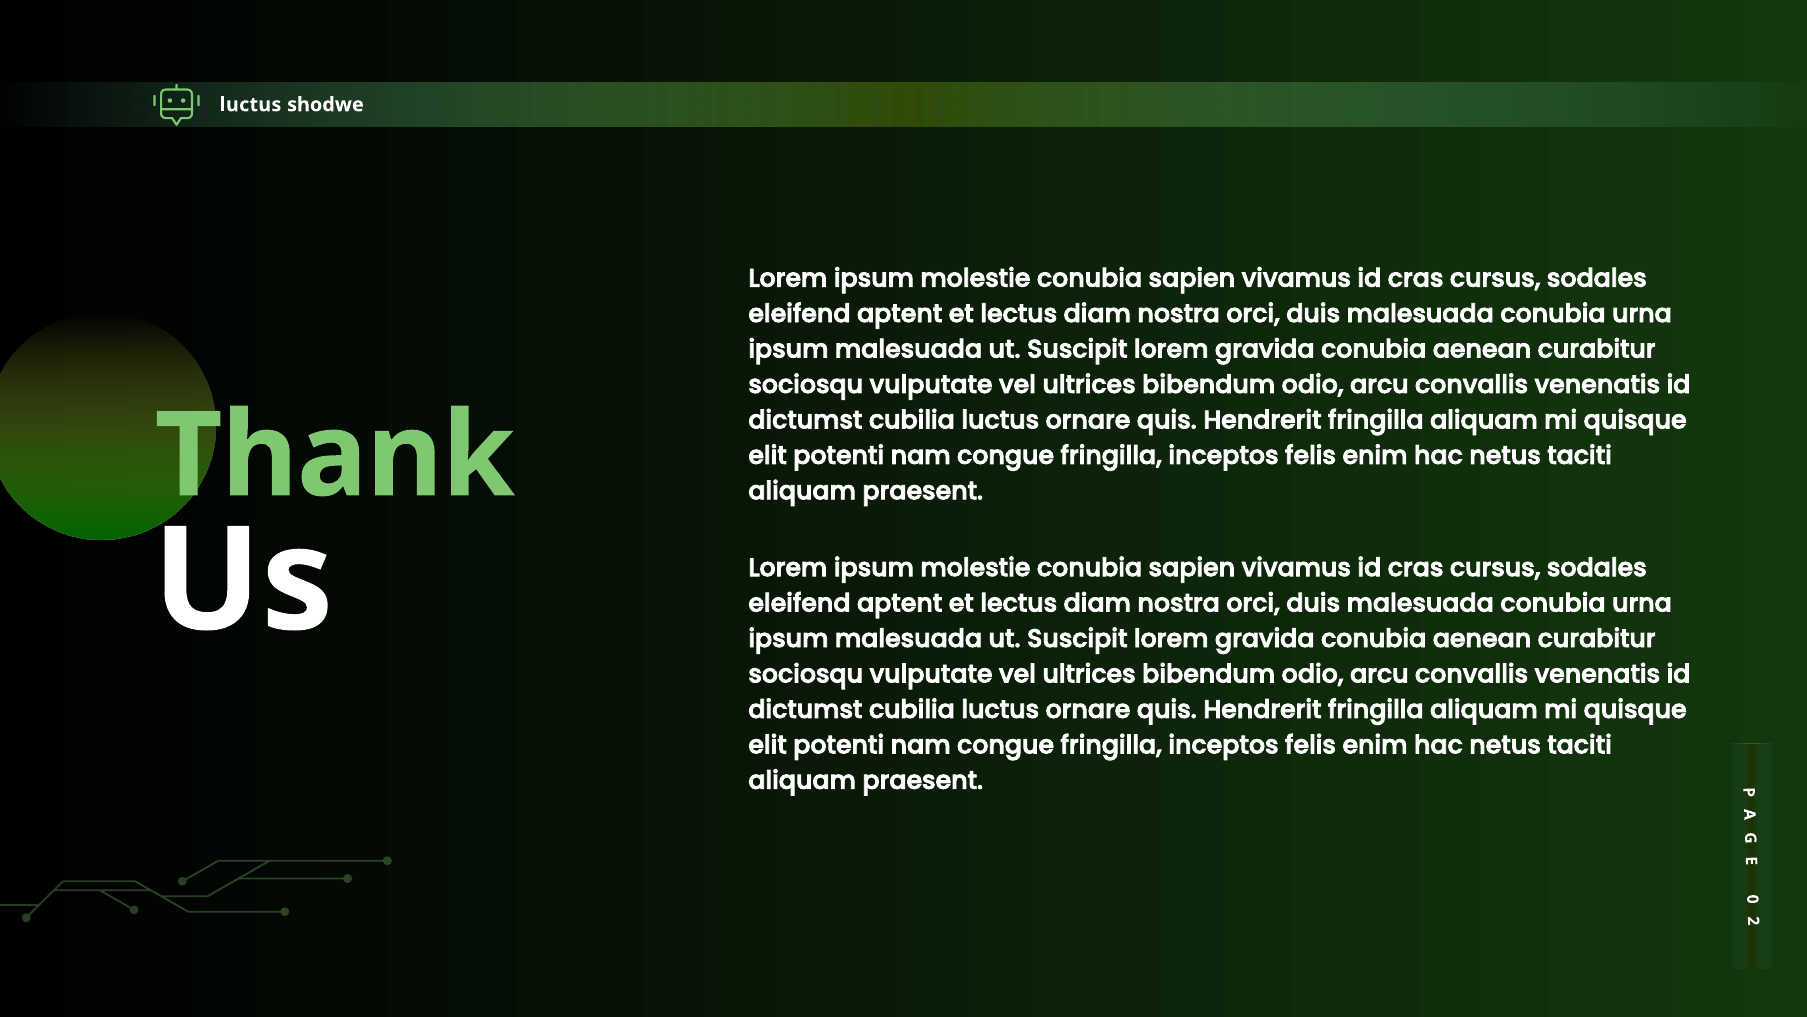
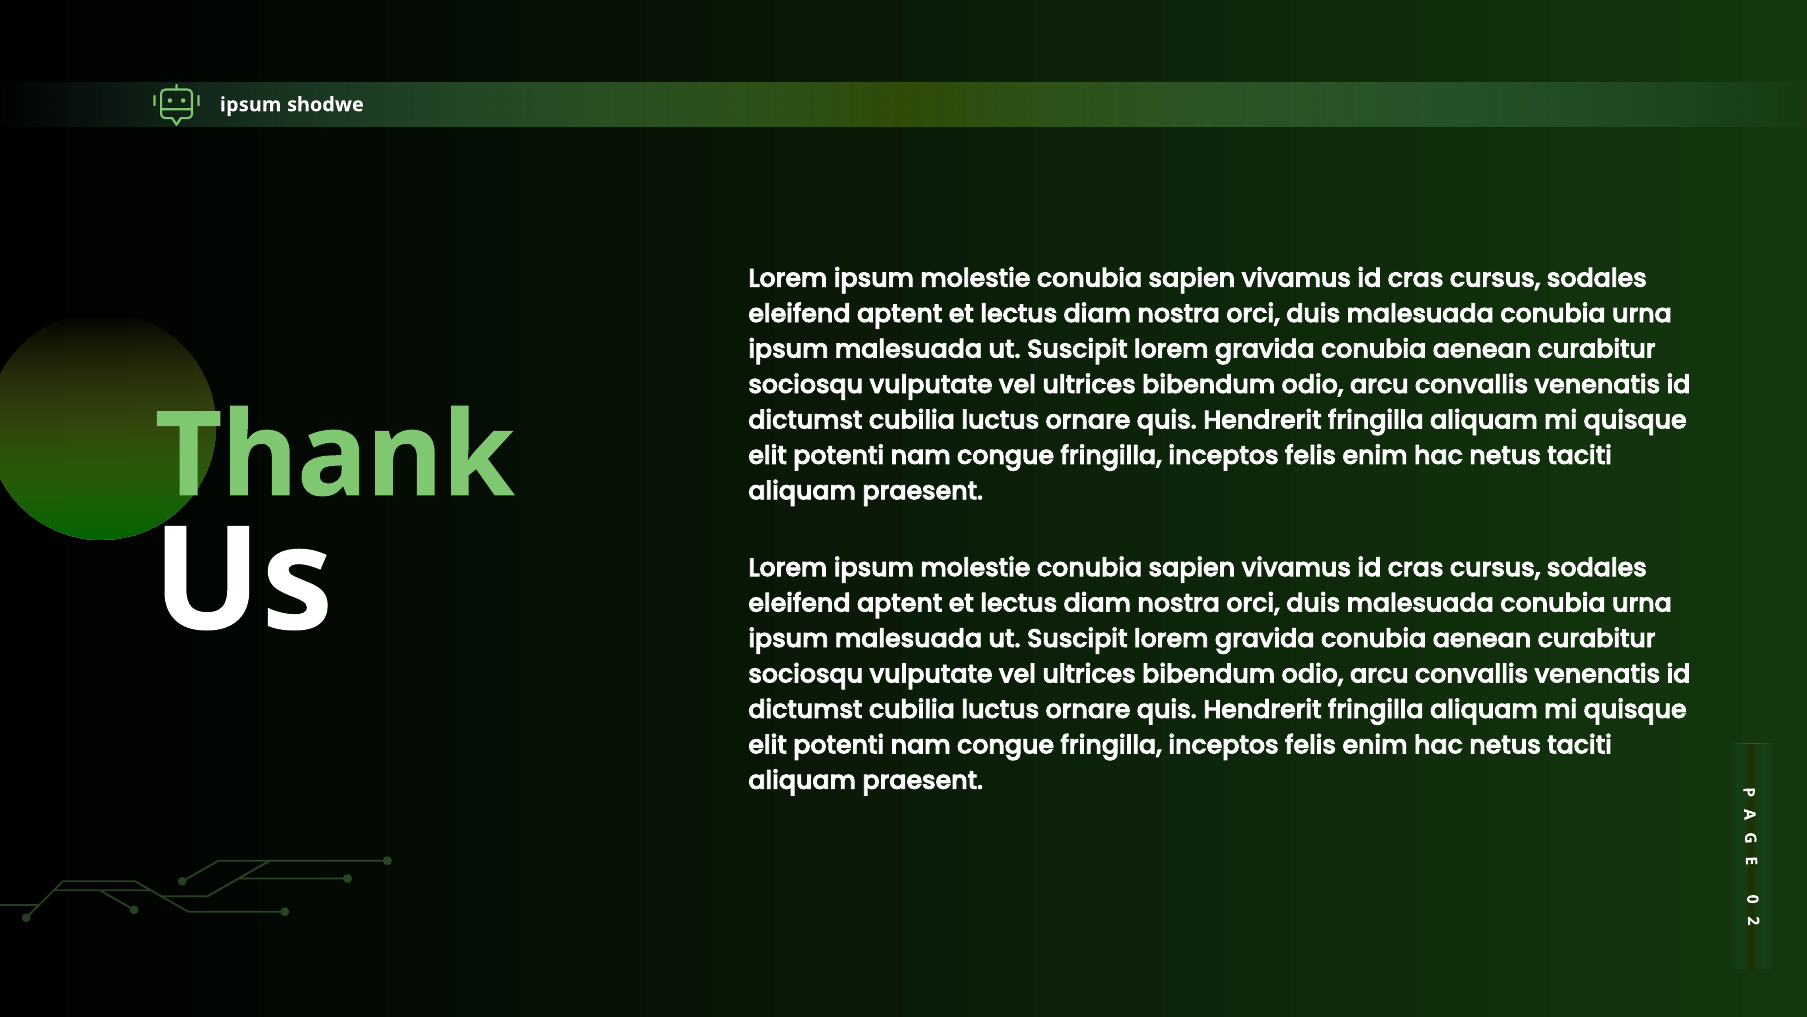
luctus: luctus -> ipsum (251, 105)
